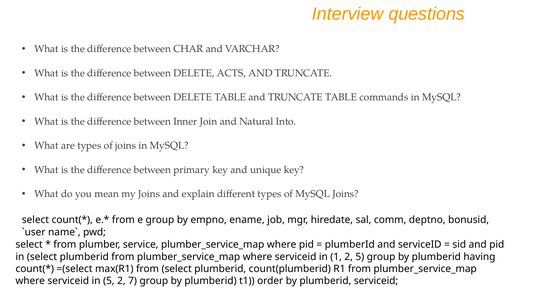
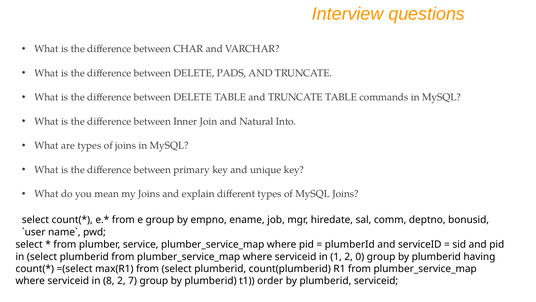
ACTS: ACTS -> PADS (231, 73)
2 5: 5 -> 0 (360, 256)
in 5: 5 -> 8 (109, 280)
